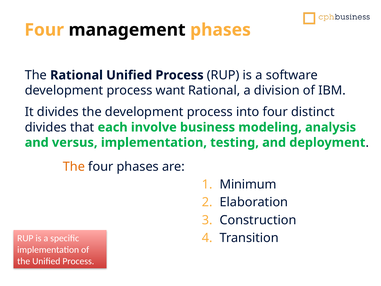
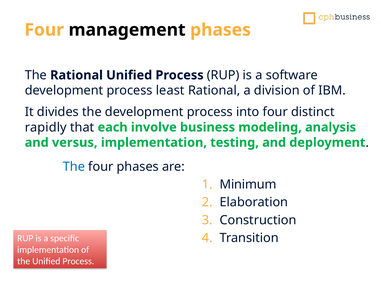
want: want -> least (170, 90)
divides: divides -> rapidly (46, 127)
The colour: orange -> blue (74, 167)
